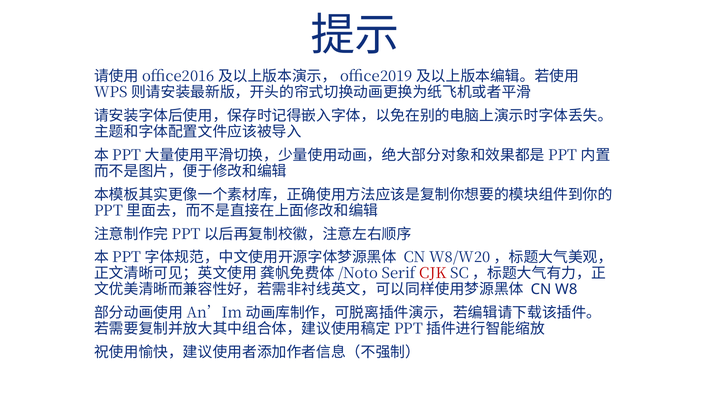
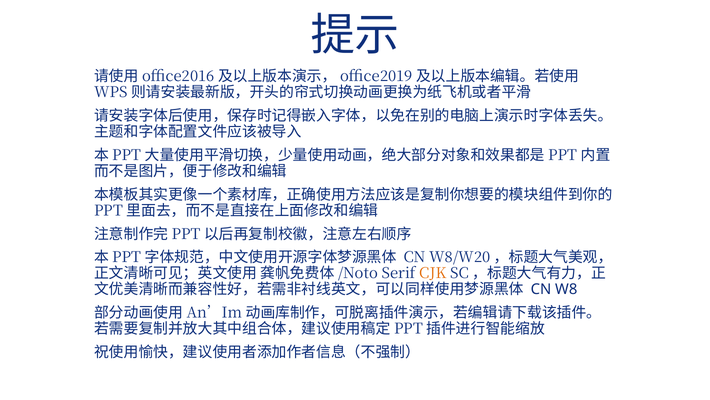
CJK colour: red -> orange (433, 273)
